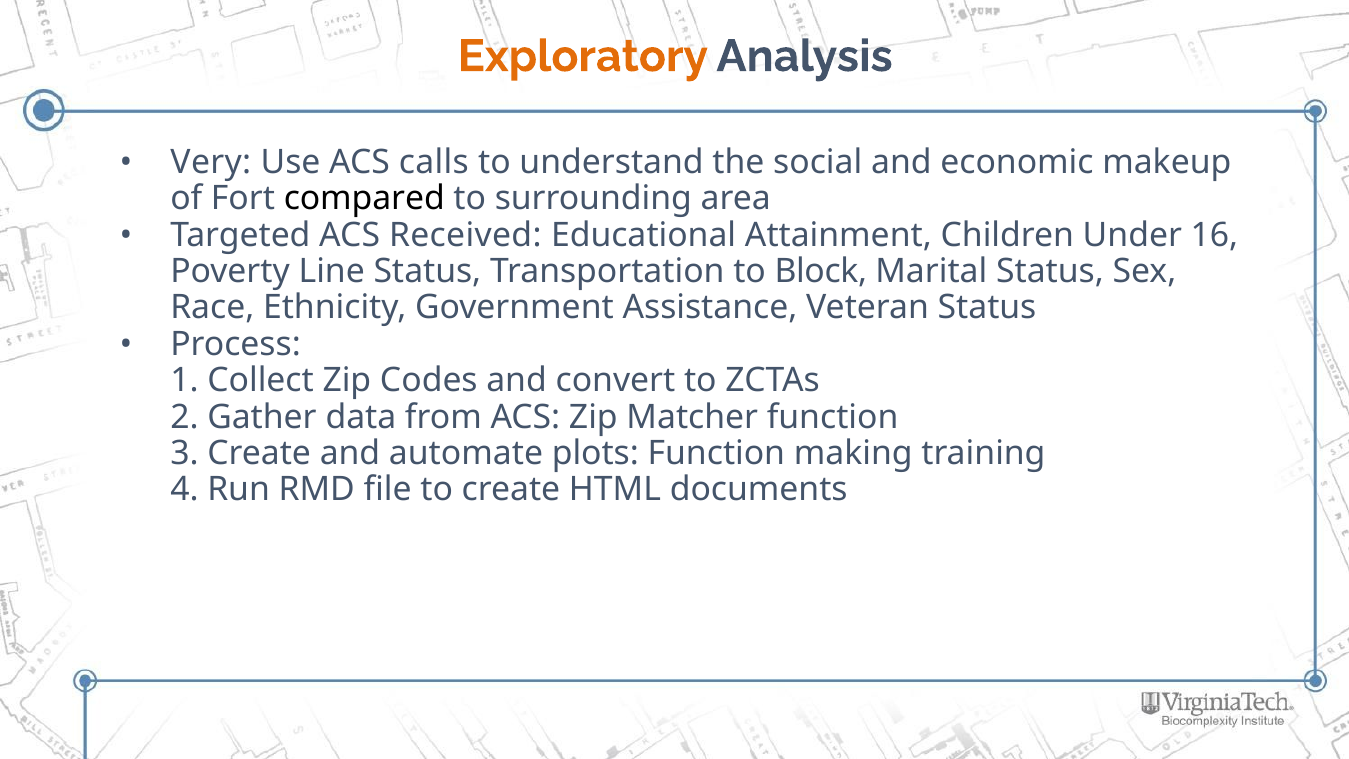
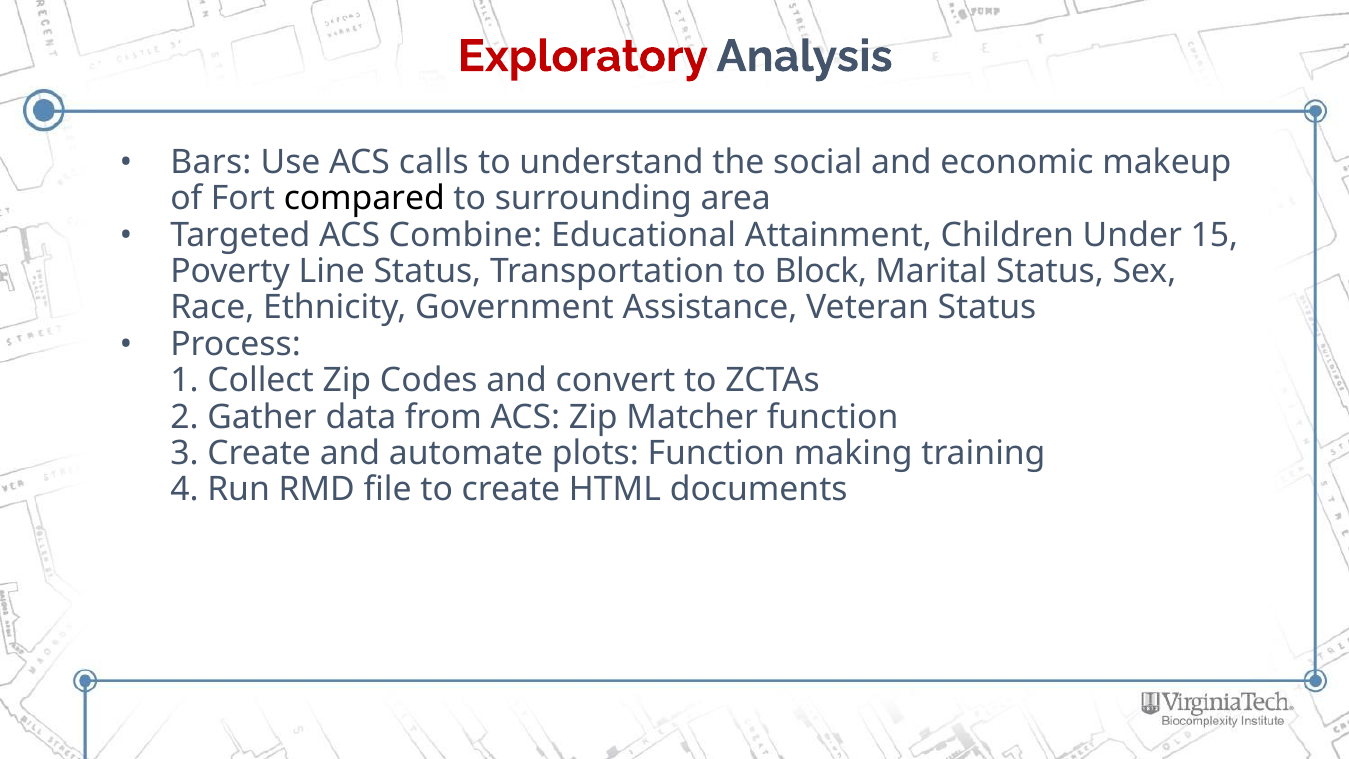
Exploratory colour: orange -> red (583, 56)
Very: Very -> Bars (211, 162)
Received: Received -> Combine (465, 235)
16: 16 -> 15 (1214, 235)
